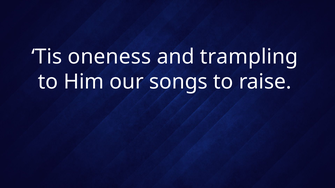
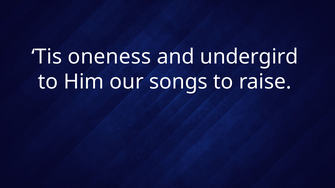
trampling: trampling -> undergird (249, 57)
